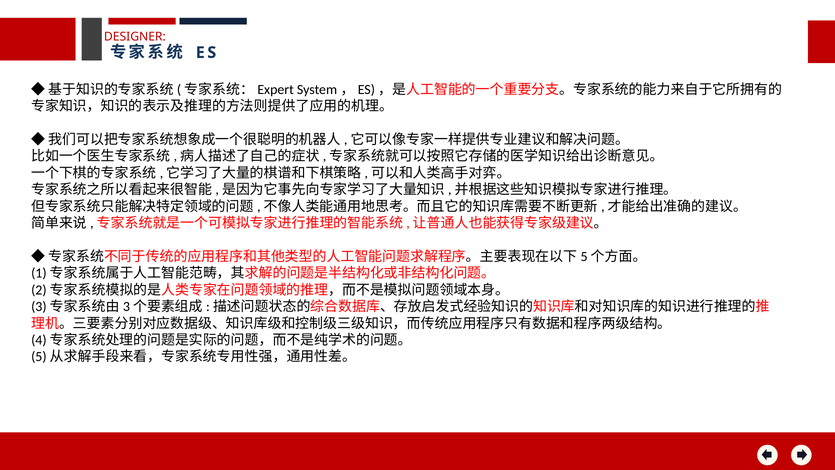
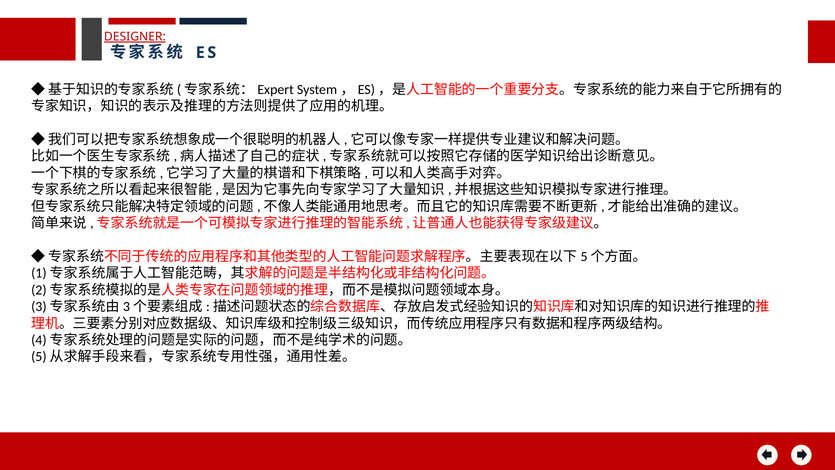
DESIGNER underline: none -> present (135, 37)
